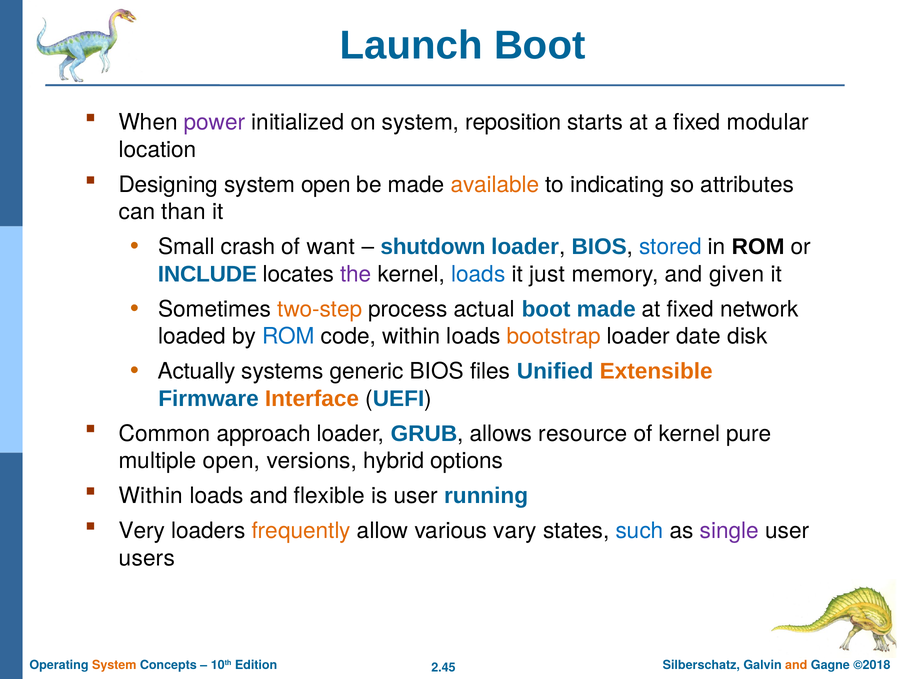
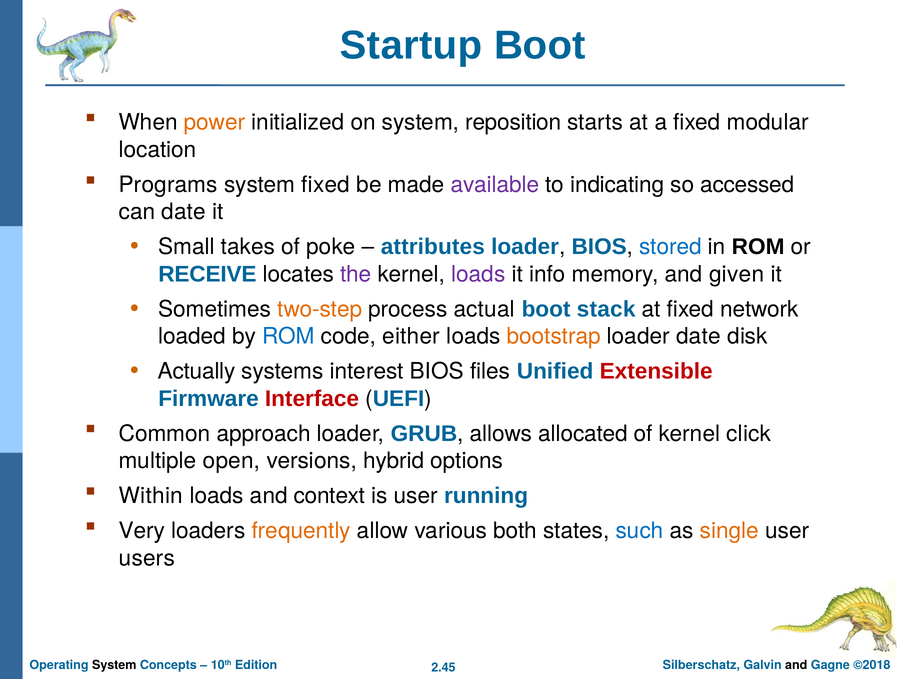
Launch: Launch -> Startup (411, 45)
power colour: purple -> orange (215, 122)
Designing: Designing -> Programs (168, 185)
system open: open -> fixed (326, 185)
available colour: orange -> purple (495, 185)
attributes: attributes -> accessed (747, 185)
can than: than -> date (184, 212)
crash: crash -> takes (248, 247)
want: want -> poke (331, 247)
shutdown: shutdown -> attributes (433, 247)
INCLUDE: INCLUDE -> RECEIVE (207, 274)
loads colour: blue -> purple (478, 274)
just: just -> info (547, 274)
boot made: made -> stack (606, 309)
code within: within -> either (411, 336)
generic: generic -> interest (367, 371)
Extensible colour: orange -> red (656, 371)
Interface colour: orange -> red (312, 398)
resource: resource -> allocated (583, 433)
pure: pure -> click (749, 433)
flexible: flexible -> context (329, 496)
vary: vary -> both (515, 531)
single colour: purple -> orange (729, 531)
System colour: orange -> black (114, 665)
and colour: orange -> black (796, 665)
